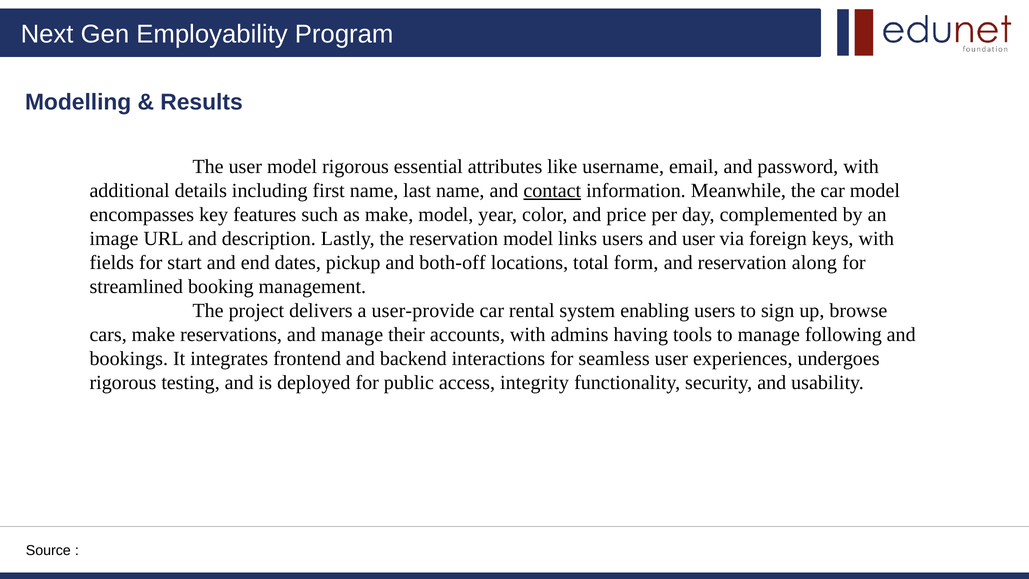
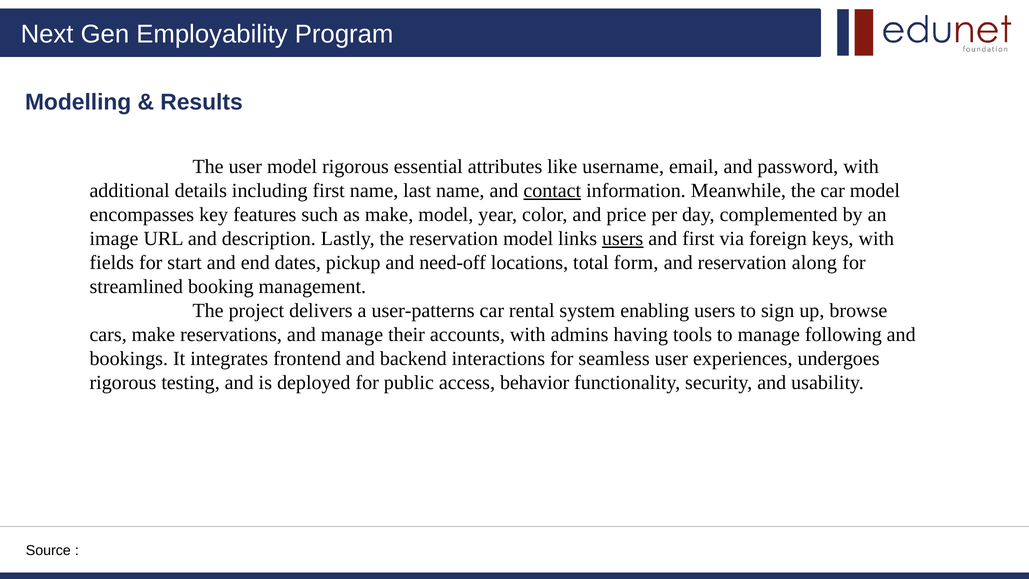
users underline: none -> present (623, 239)
and user: user -> first (698, 239)
both-off: both-off -> need-off (453, 263)
user-provide: user-provide -> user-patterns (423, 311)
integrity: integrity -> behavior (535, 383)
